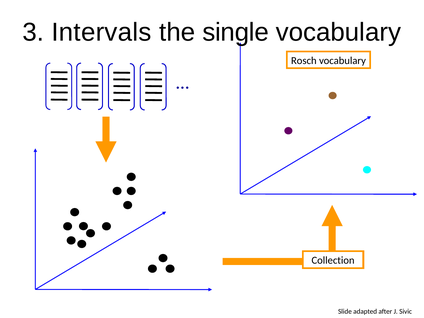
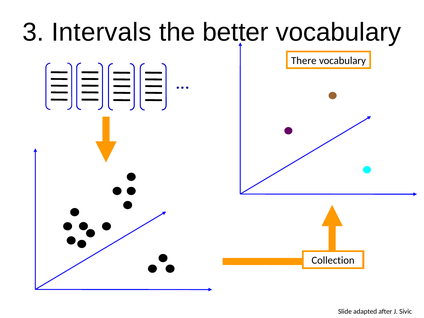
single: single -> better (235, 32)
Rosch: Rosch -> There (304, 61)
